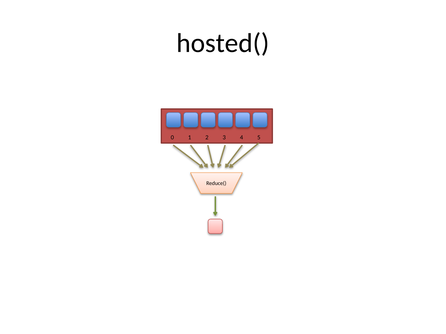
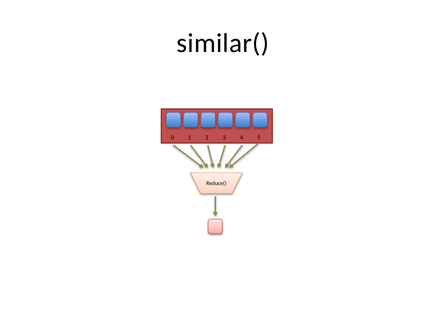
hosted(: hosted( -> similar( (223, 43)
